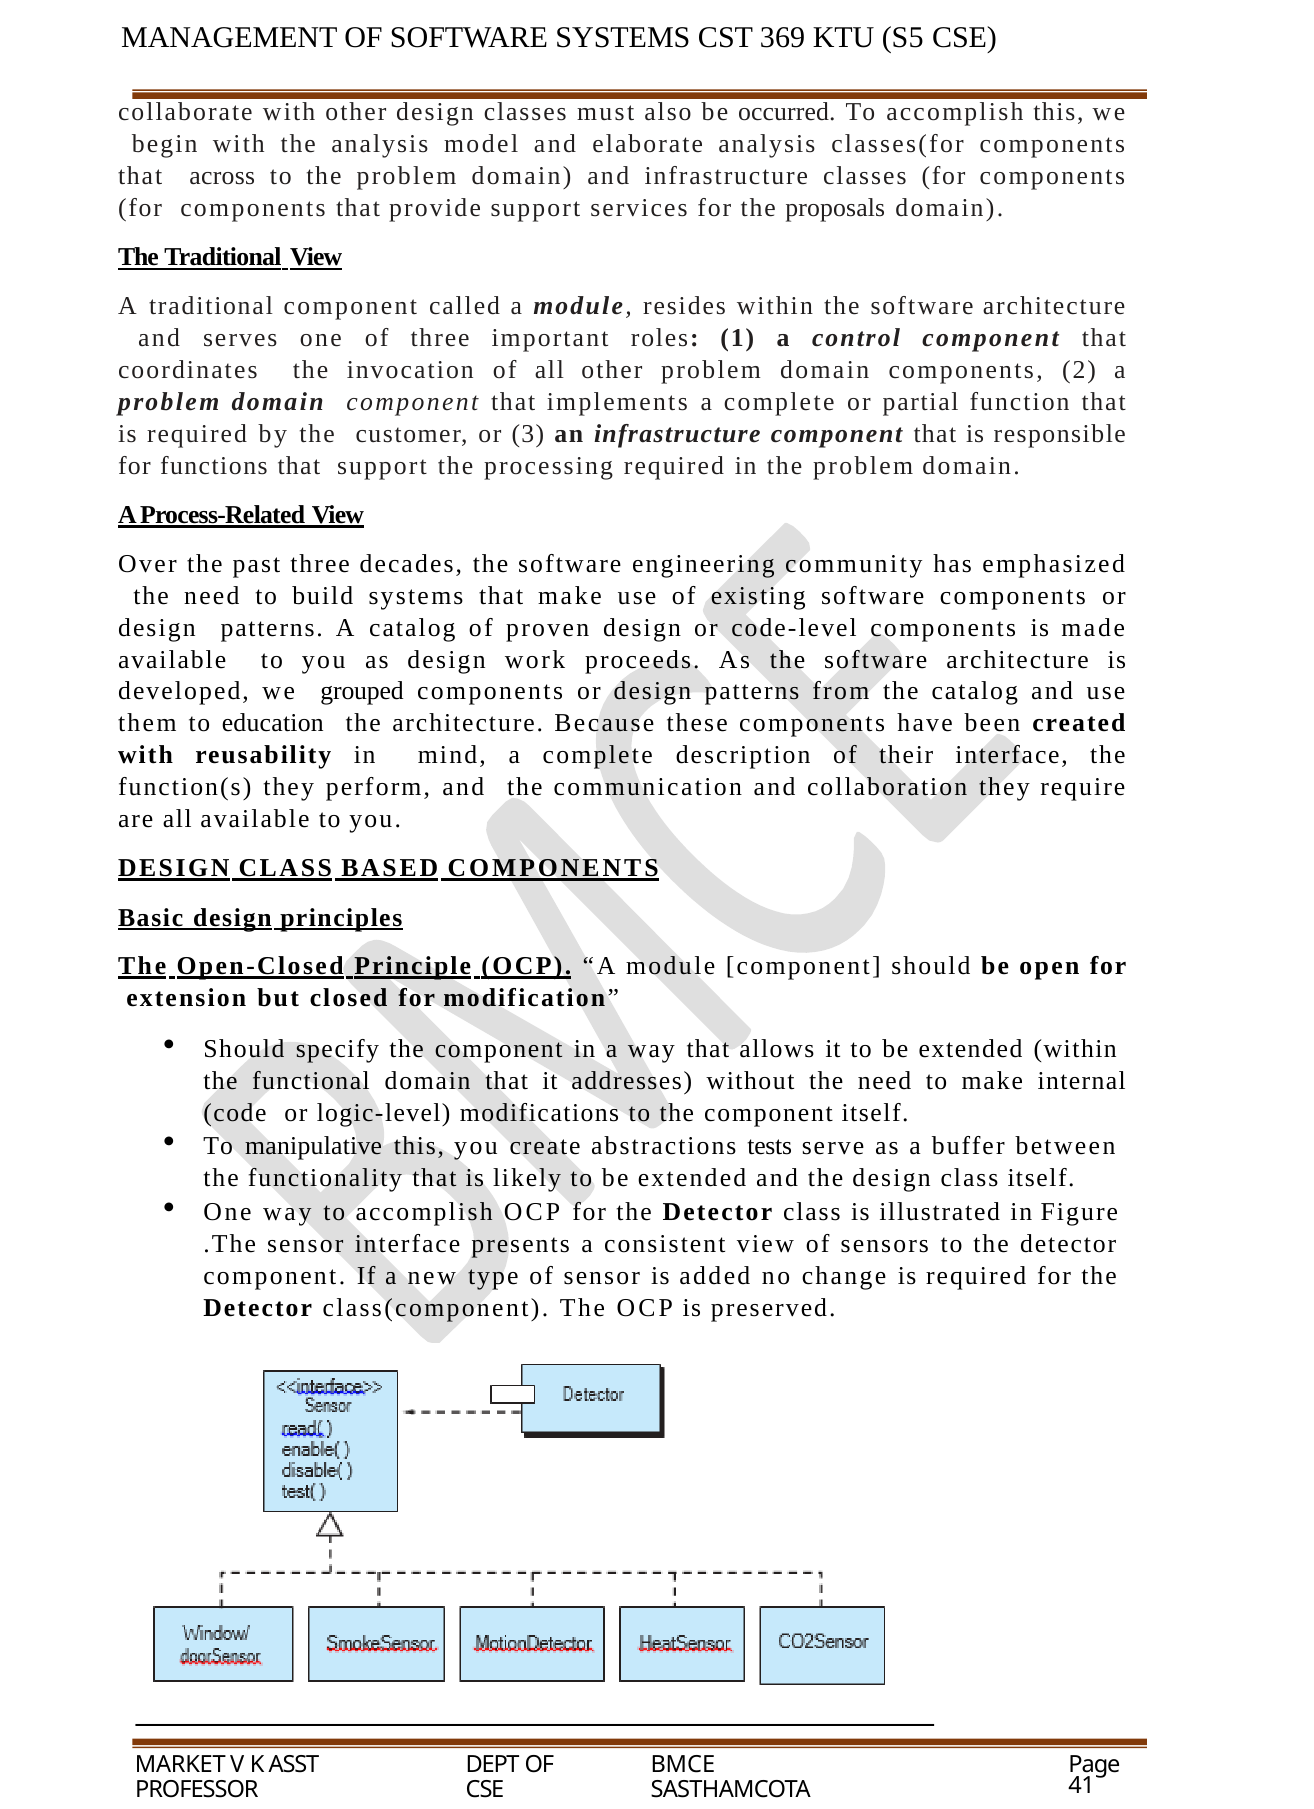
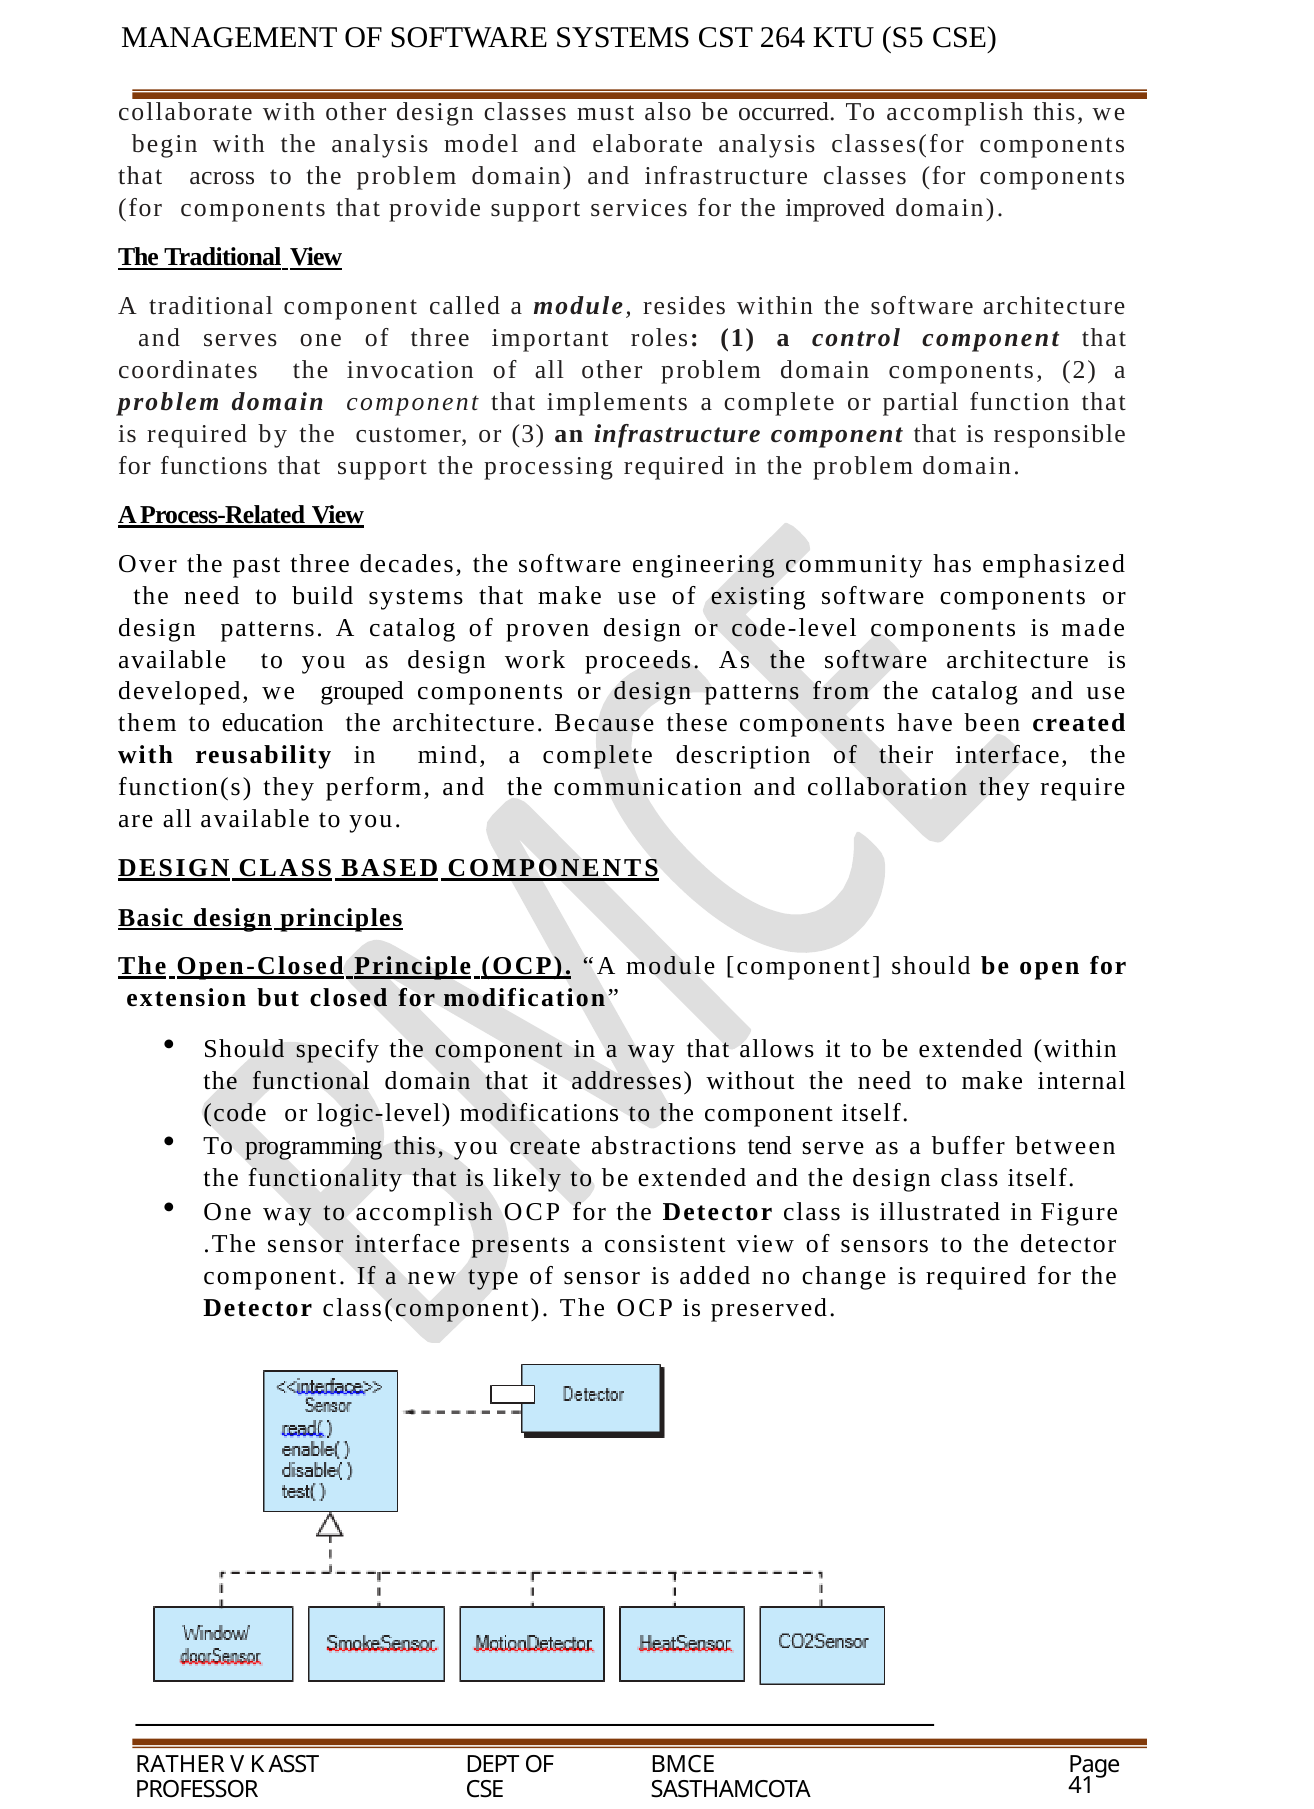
369: 369 -> 264 (783, 38)
proposals: proposals -> improved (835, 208)
manipulative: manipulative -> programming (314, 1146)
tests: tests -> tend (770, 1146)
MARKET: MARKET -> RATHER (180, 1765)
